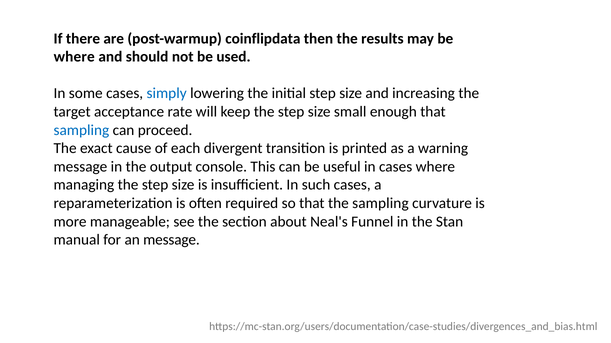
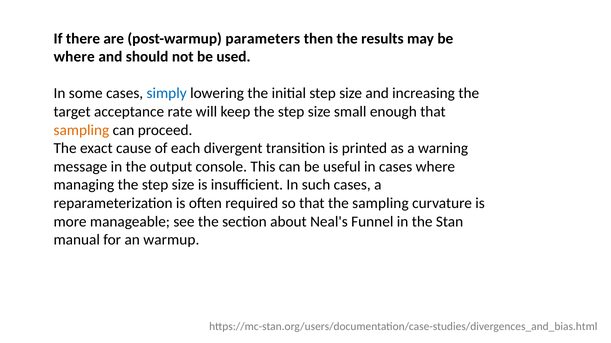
coinflipdata: coinflipdata -> parameters (263, 39)
sampling colour: blue -> orange (81, 130)
an message: message -> warmup (171, 240)
